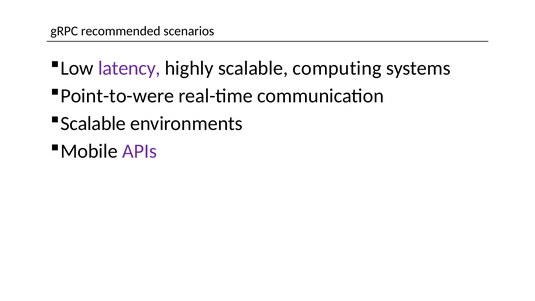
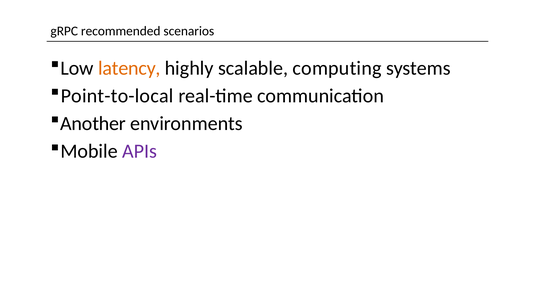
latency colour: purple -> orange (129, 68)
Point-to-were: Point-to-were -> Point-to-local (117, 96)
Scalable: Scalable -> Another (93, 123)
